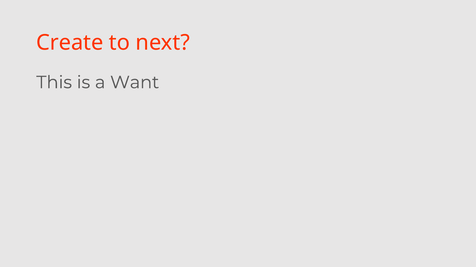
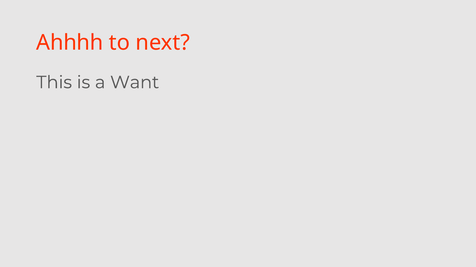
Create: Create -> Ahhhh (70, 43)
